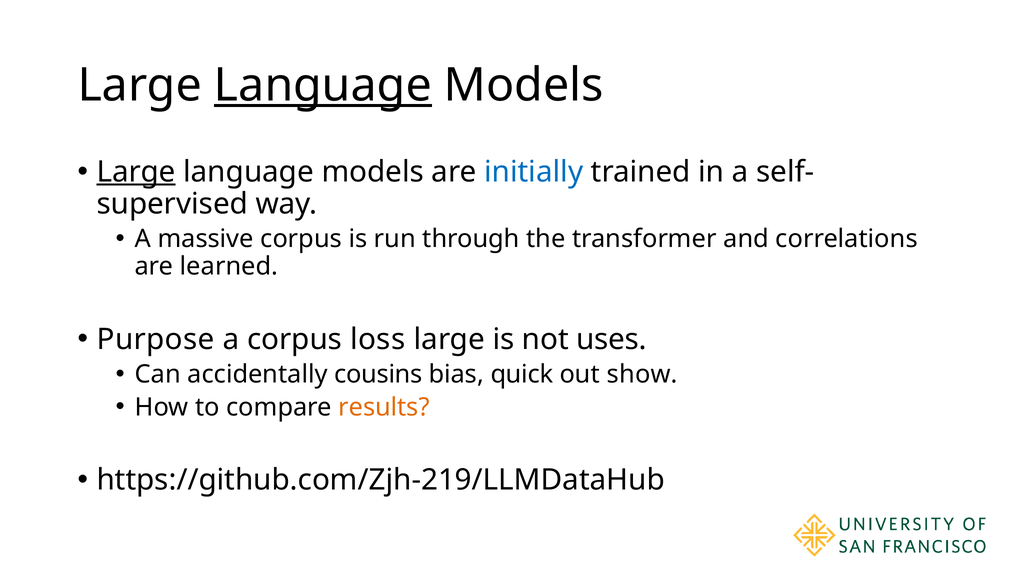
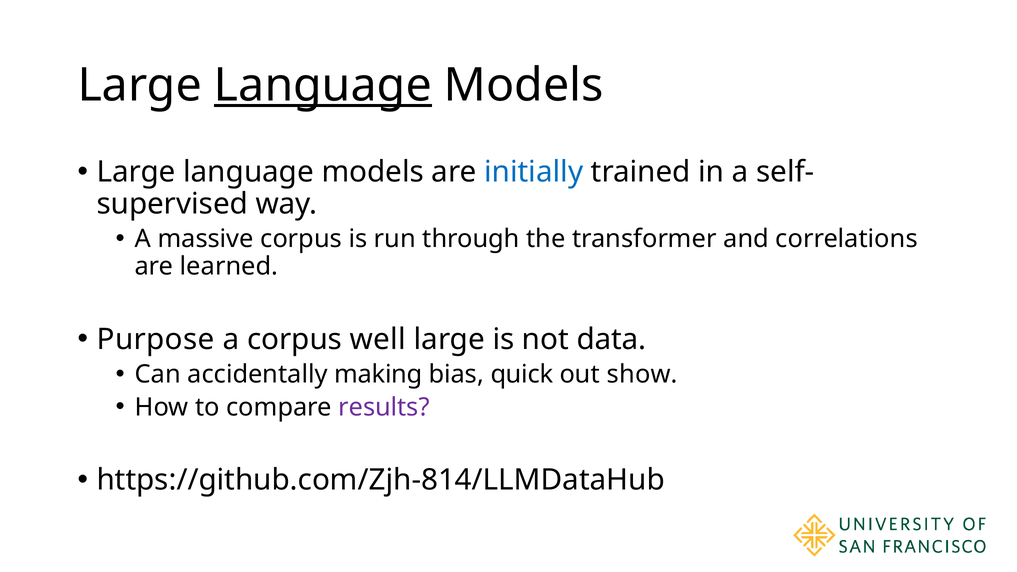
Large underline: present -> none (136, 172)
loss: loss -> well (378, 339)
uses: uses -> data (611, 339)
cousins: cousins -> making (378, 374)
results colour: orange -> purple (384, 407)
https://github.com/Zjh-219/LLMDataHub: https://github.com/Zjh-219/LLMDataHub -> https://github.com/Zjh-814/LLMDataHub (381, 480)
